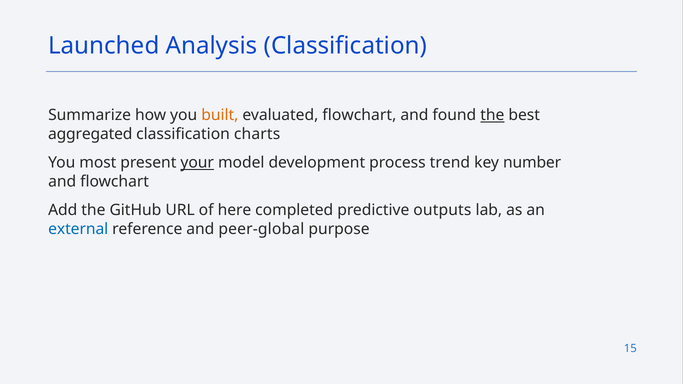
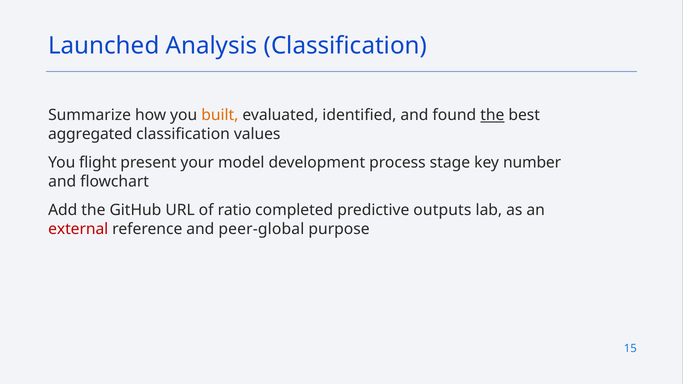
evaluated flowchart: flowchart -> identified (359, 115)
charts: charts -> values (257, 134)
most: most -> flight (98, 163)
your underline: present -> none (197, 163)
trend: trend -> stage (450, 163)
here: here -> ratio (235, 210)
external colour: blue -> red (78, 229)
